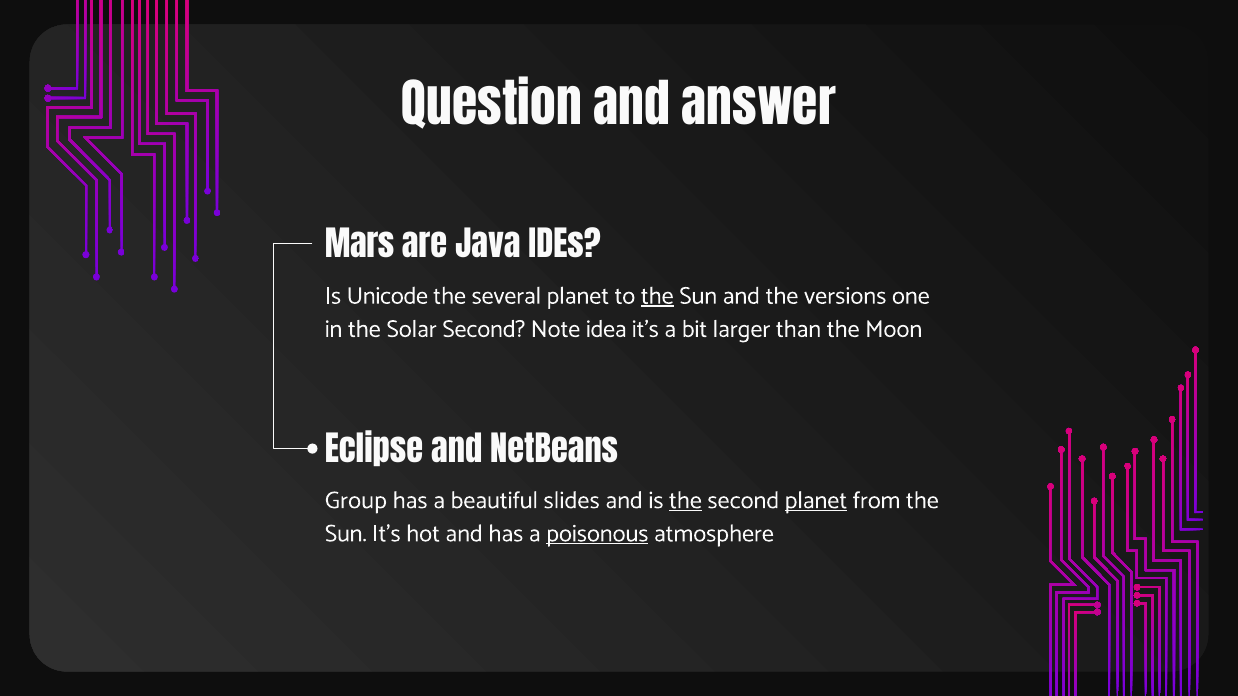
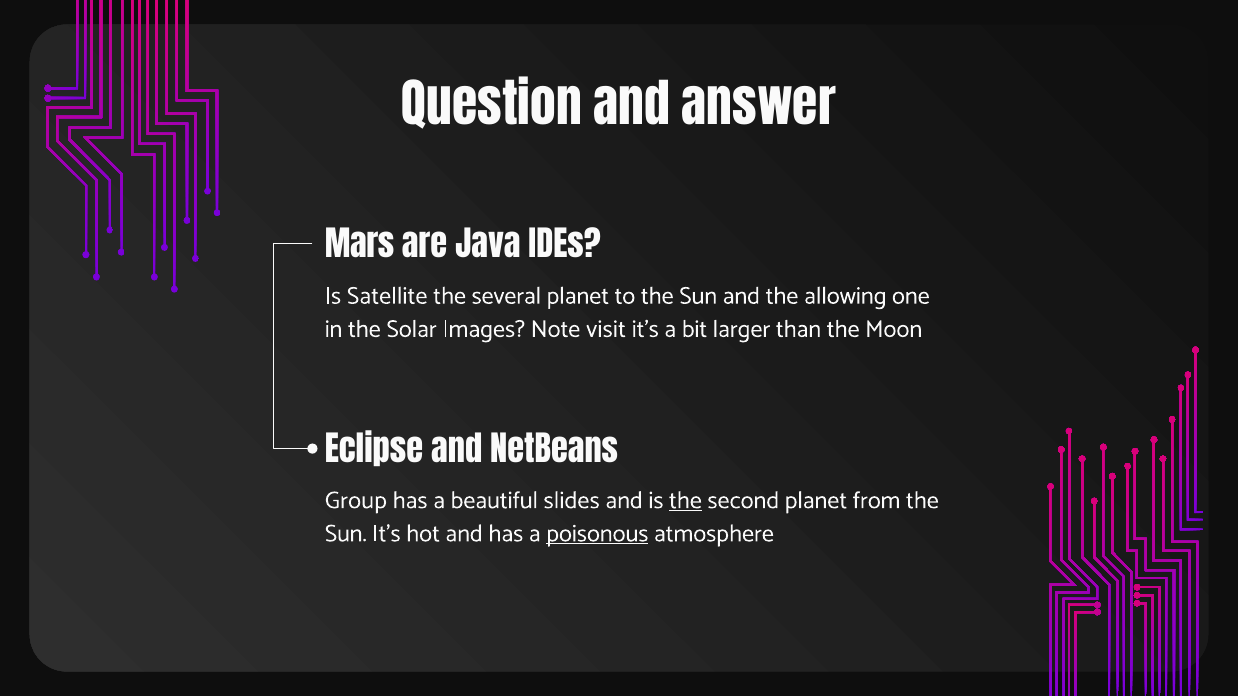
Unicode: Unicode -> Satellite (387, 296)
the underline: present -> none (657, 296)
versions: versions -> allowing (845, 296)
Solar Second: Second -> Images (484, 329)
idea: idea -> visit (606, 329)
planet underline: present -> none (816, 501)
